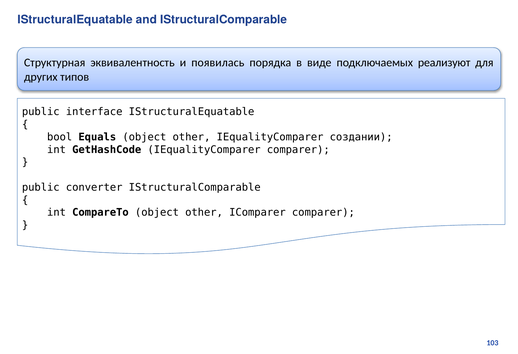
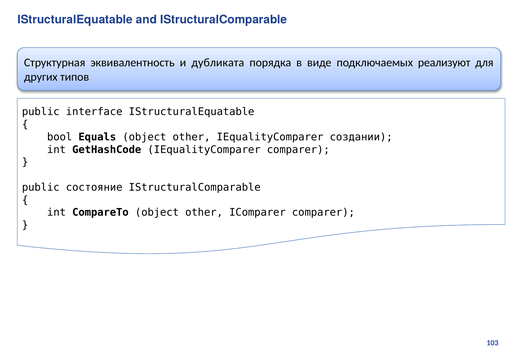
появилась: появилась -> дубликата (218, 63)
converter: converter -> состояние (94, 187)
